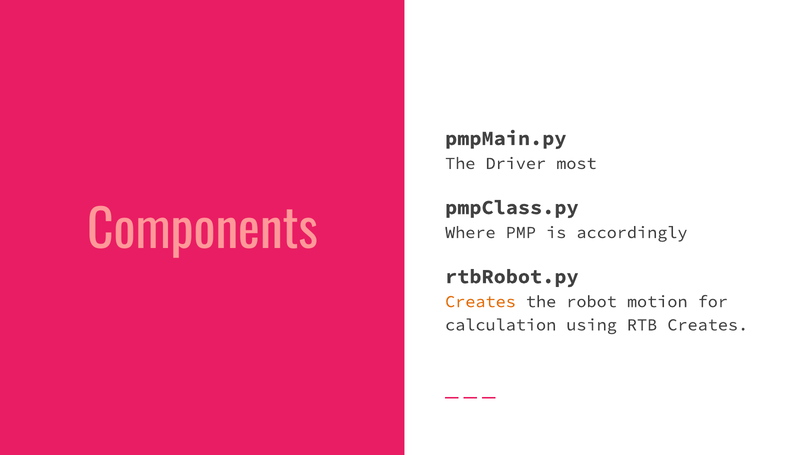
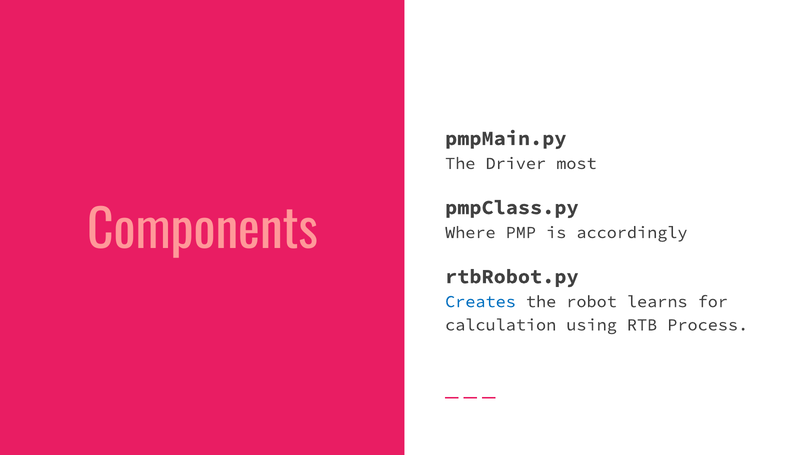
Creates colour: orange -> blue (480, 302)
motion: motion -> learns (657, 302)
RTB Creates: Creates -> Process (708, 325)
